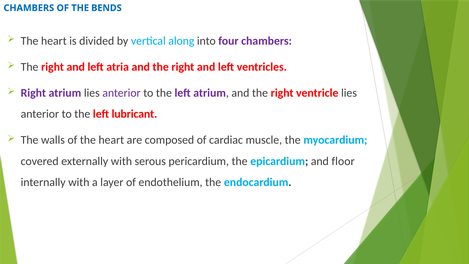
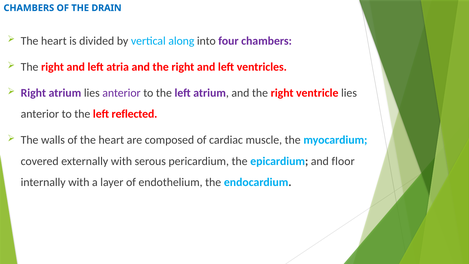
BENDS: BENDS -> DRAIN (106, 8)
lubricant: lubricant -> reflected (134, 114)
